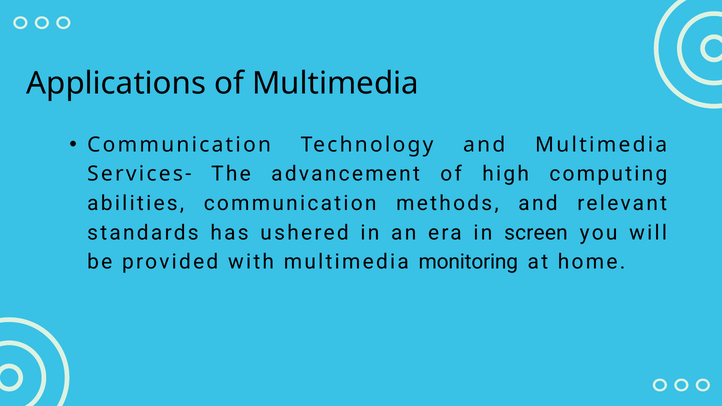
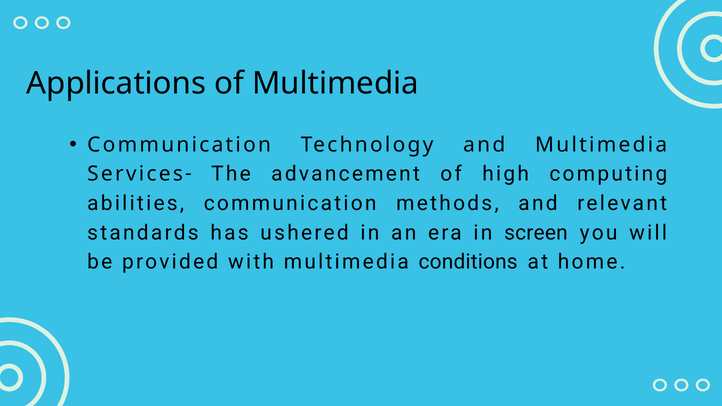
monitoring: monitoring -> conditions (468, 262)
